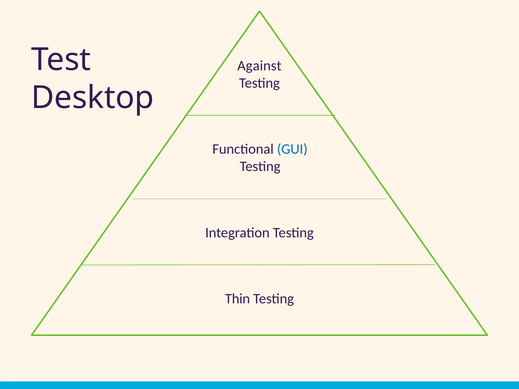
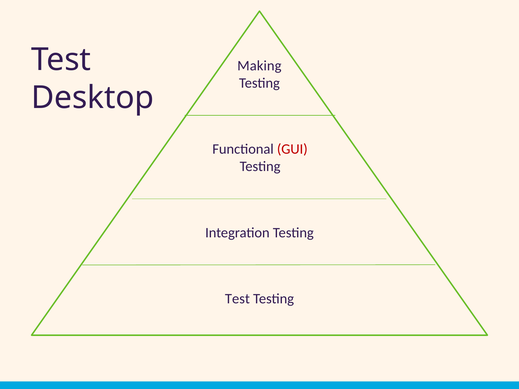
Against: Against -> Making (259, 66)
GUI colour: blue -> red (292, 149)
Thin: Thin -> Test (237, 299)
